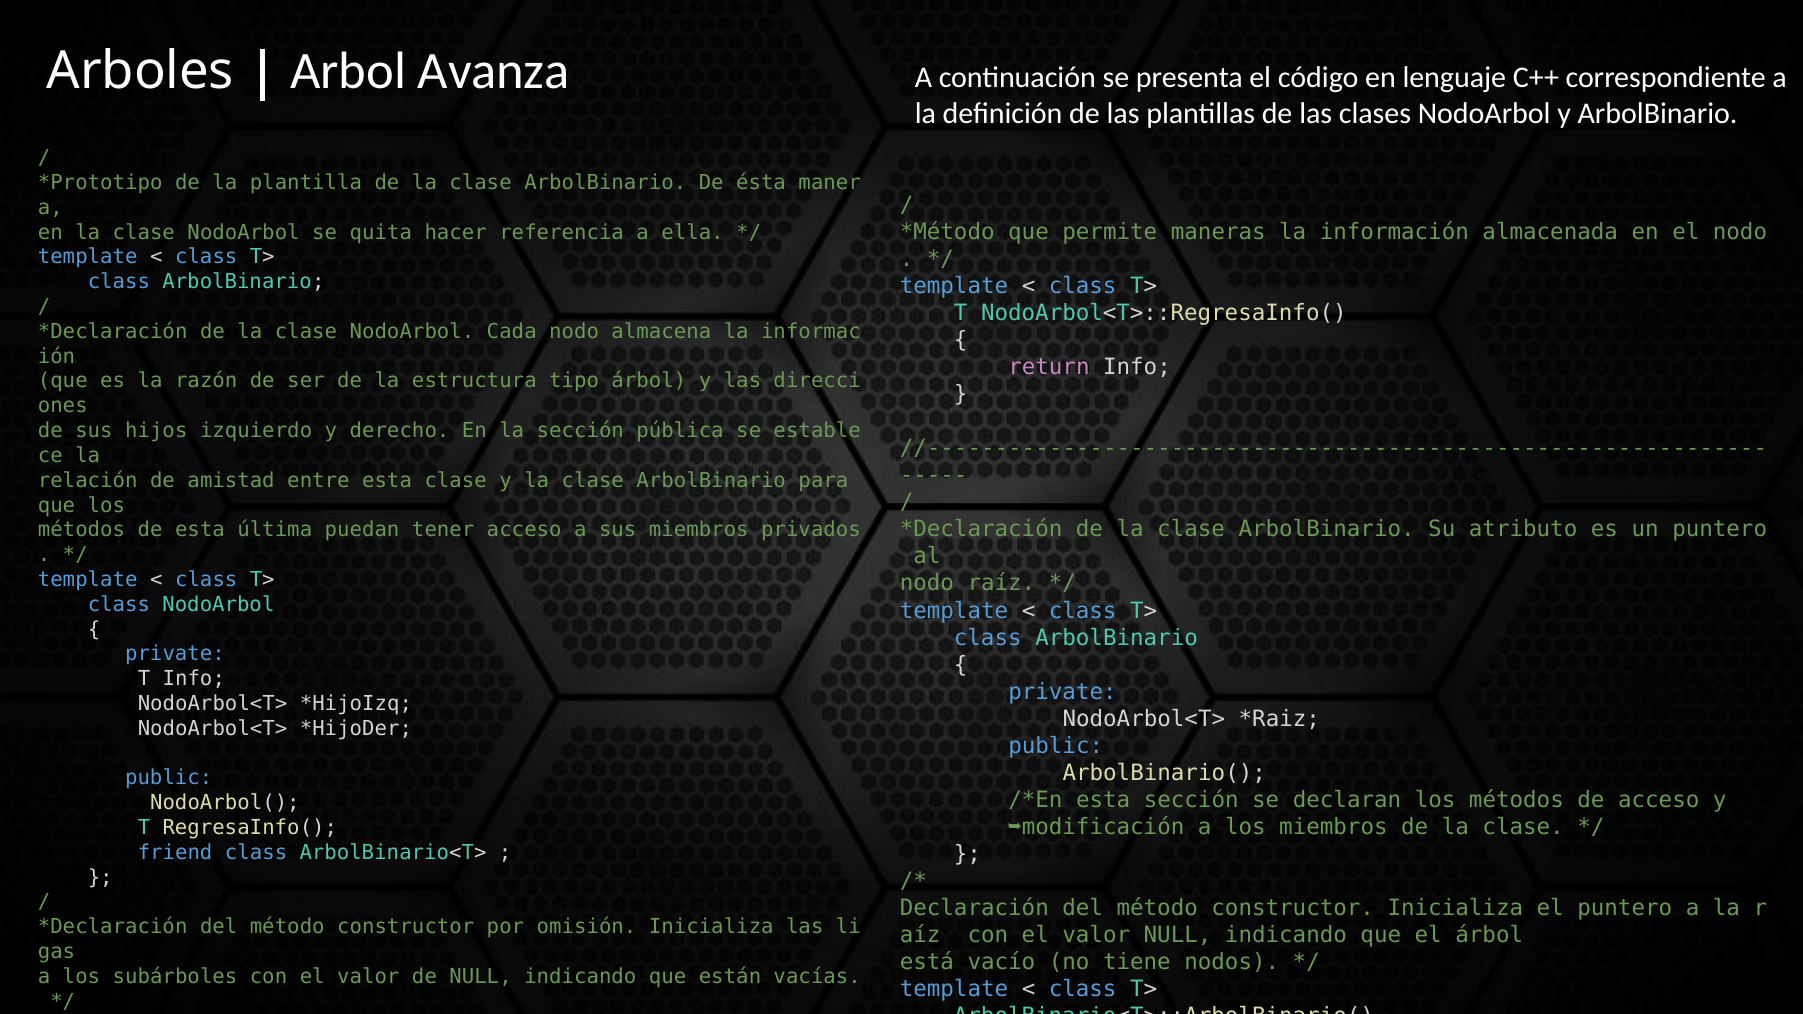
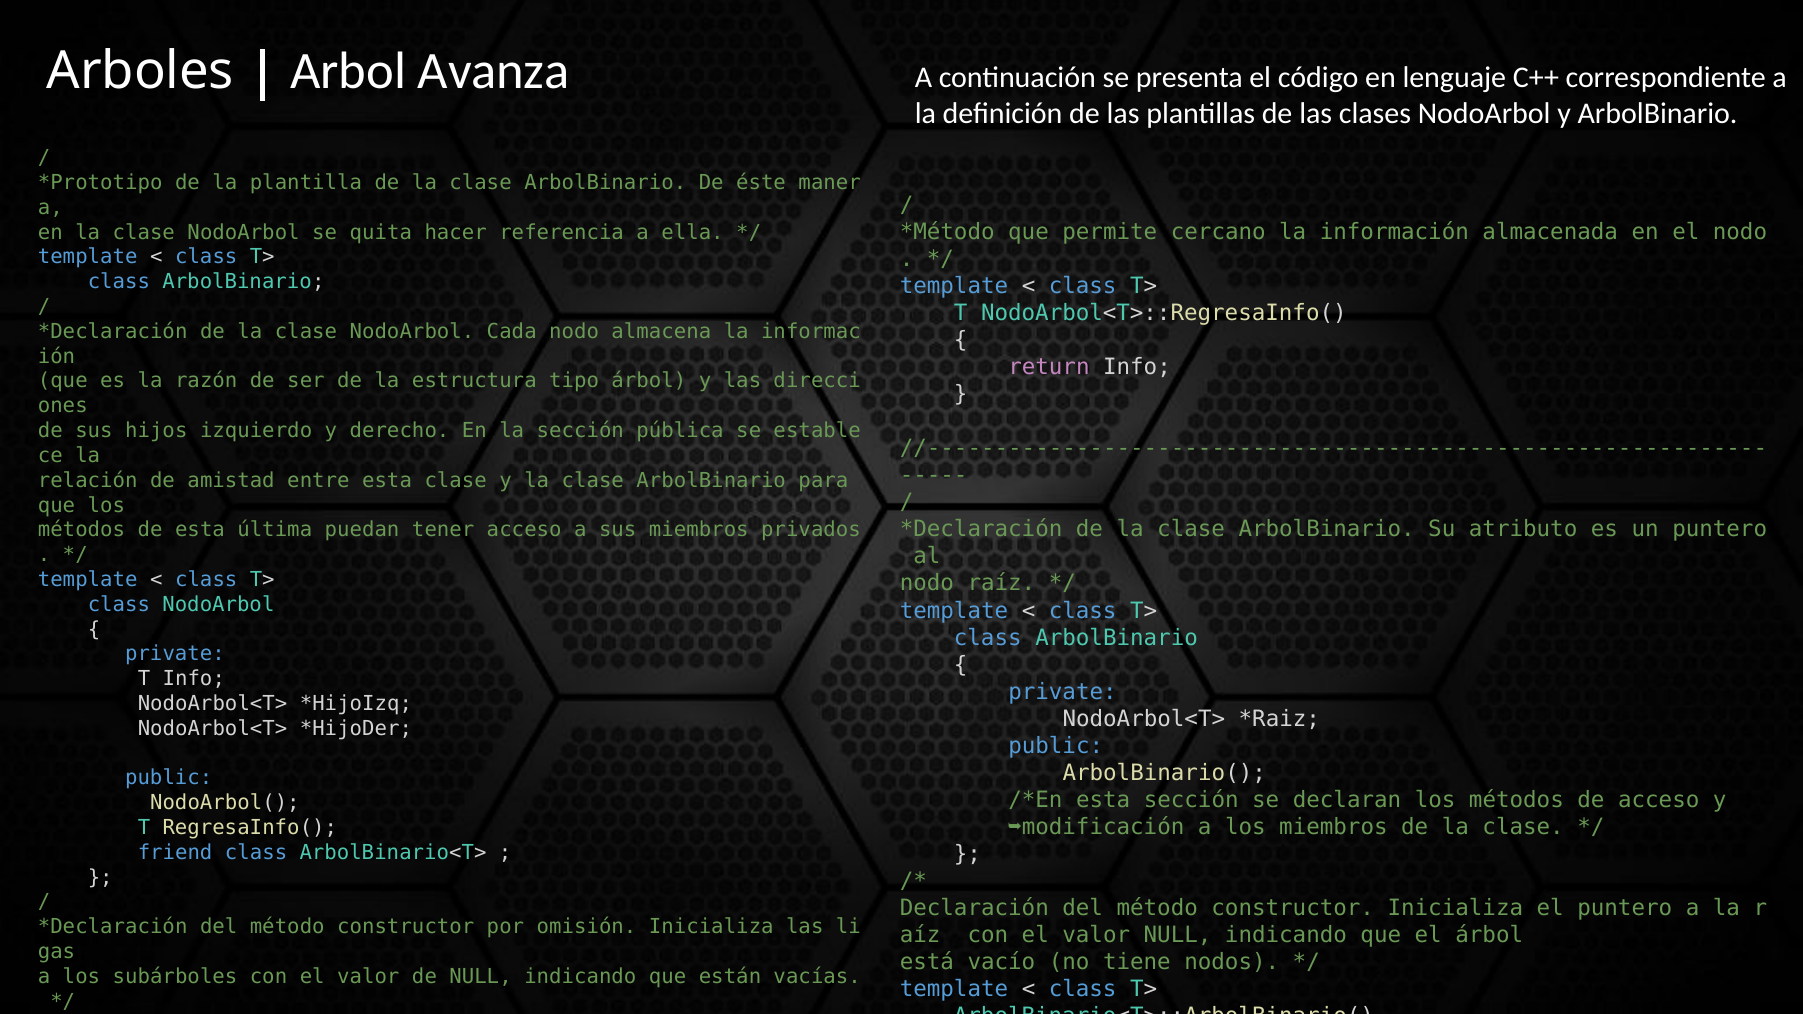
ésta: ésta -> éste (761, 183)
maneras: maneras -> cercano (1218, 232)
